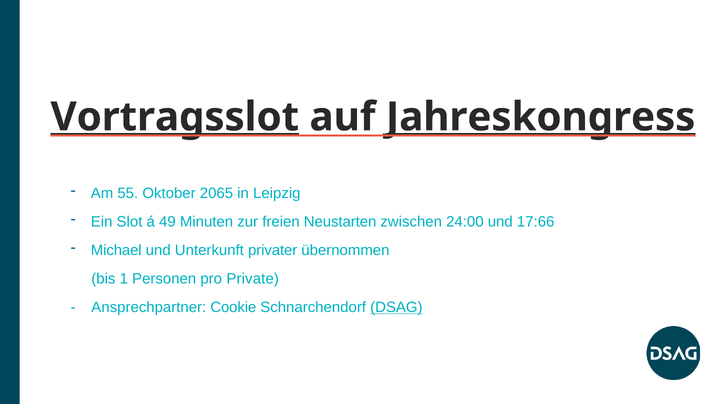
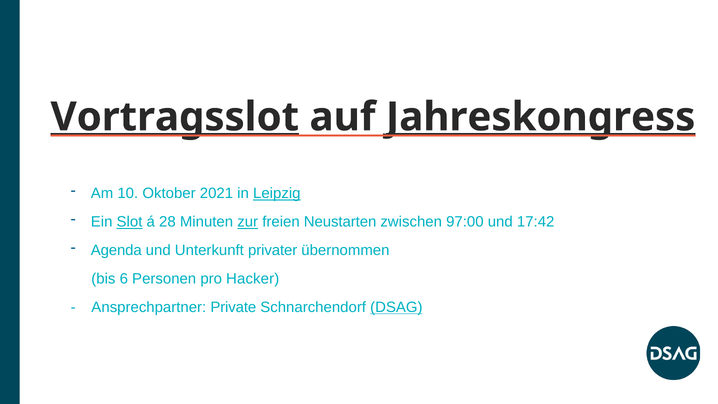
55: 55 -> 10 (128, 193)
2065: 2065 -> 2021 (216, 193)
Leipzig underline: none -> present (277, 193)
Slot underline: none -> present (129, 222)
49: 49 -> 28 (167, 222)
zur underline: none -> present (248, 222)
24:00: 24:00 -> 97:00 (465, 222)
17:66: 17:66 -> 17:42 (536, 222)
Michael: Michael -> Agenda (116, 250)
1: 1 -> 6 (124, 279)
Private: Private -> Hacker (253, 279)
Cookie: Cookie -> Private (233, 307)
